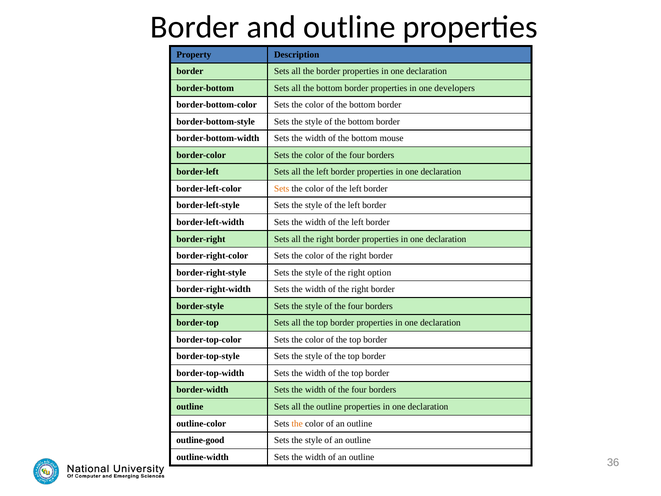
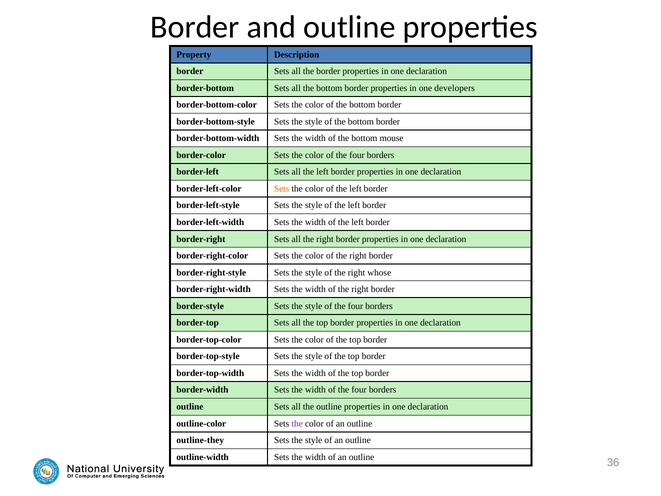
option: option -> whose (379, 272)
the colour: orange -> purple (297, 423)
outline-good: outline-good -> outline-they (200, 440)
